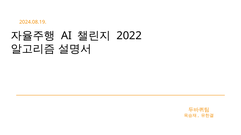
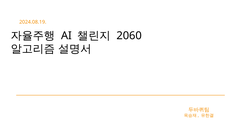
2022: 2022 -> 2060 (129, 36)
